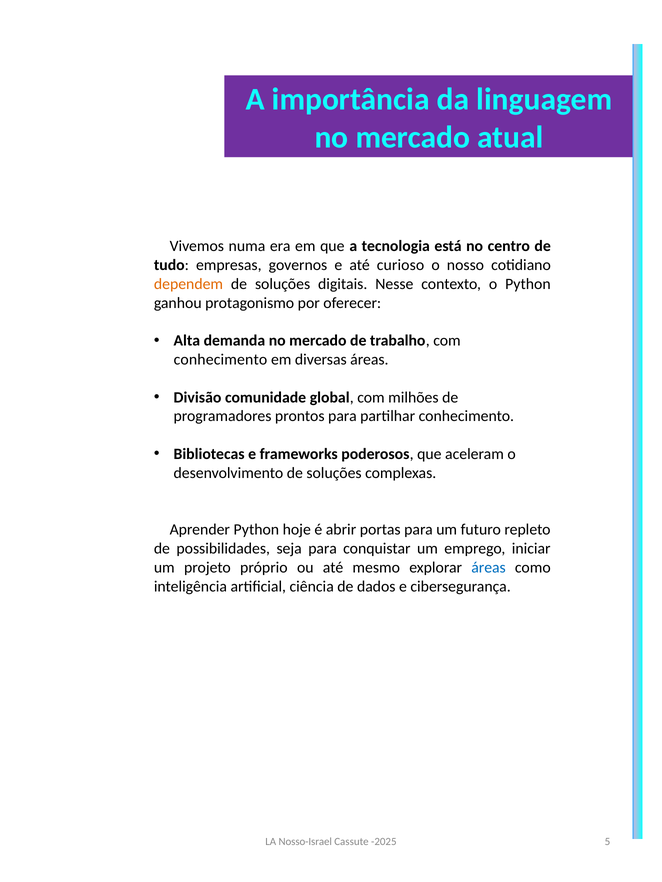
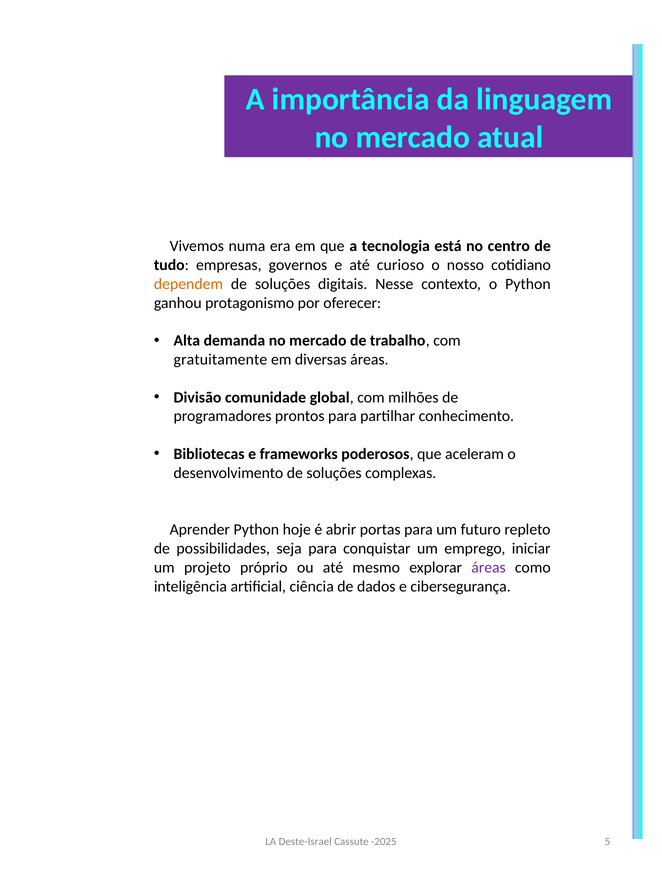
conhecimento: conhecimento -> gratuitamente (220, 360)
áreas colour: blue -> purple (489, 568)
Nosso-Israel: Nosso-Israel -> Deste-Israel (305, 842)
